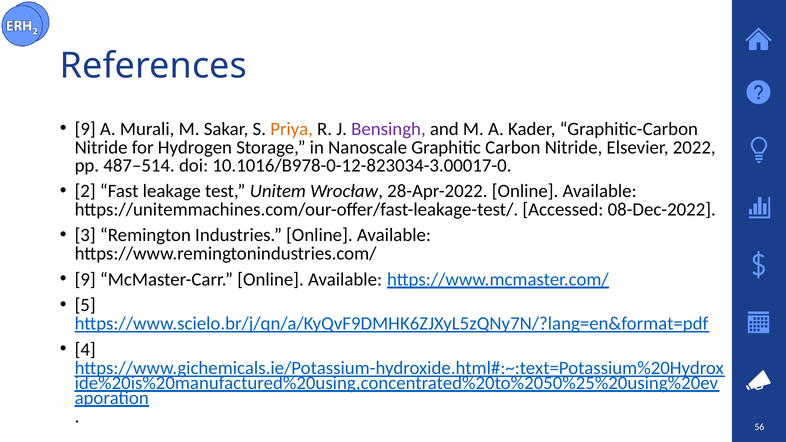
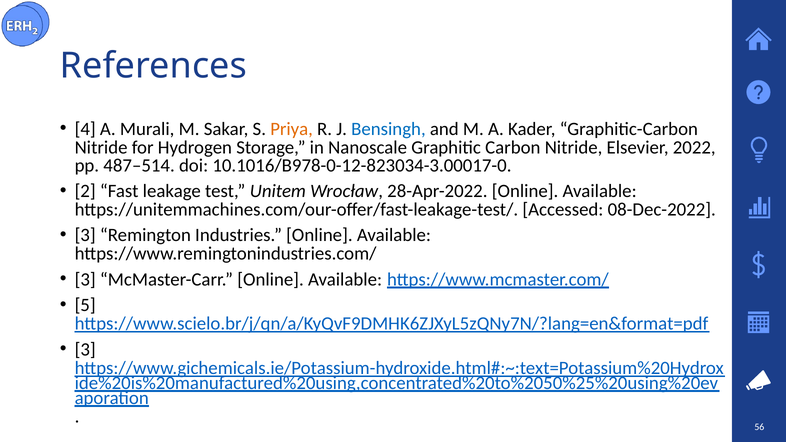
9: 9 -> 4 (85, 129)
Bensingh colour: purple -> blue (388, 129)
9: 9 -> 3 (85, 279)
4: 4 -> 3 (85, 350)
